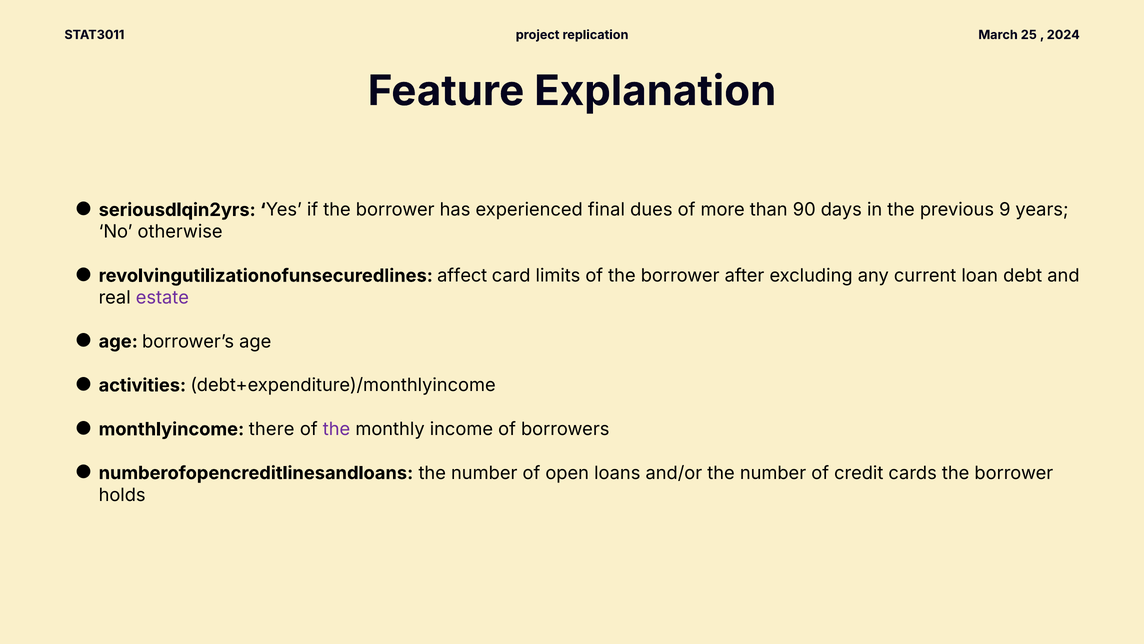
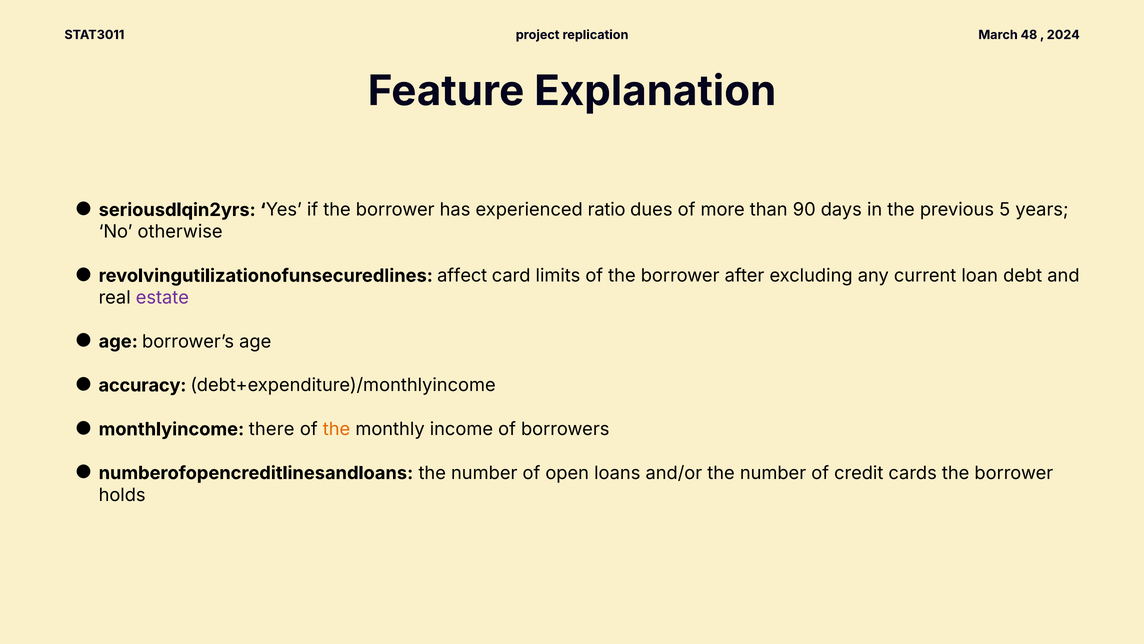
25: 25 -> 48 (1029, 35)
final: final -> ratio (607, 210)
9: 9 -> 5 (1005, 210)
activities: activities -> accuracy (142, 385)
the colour: purple -> orange (337, 429)
